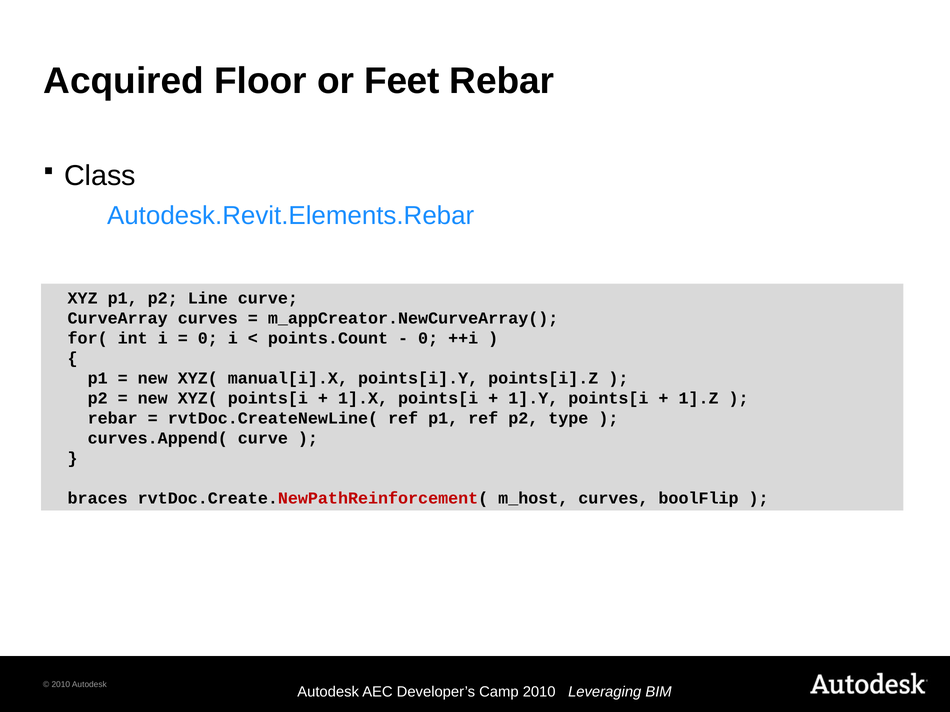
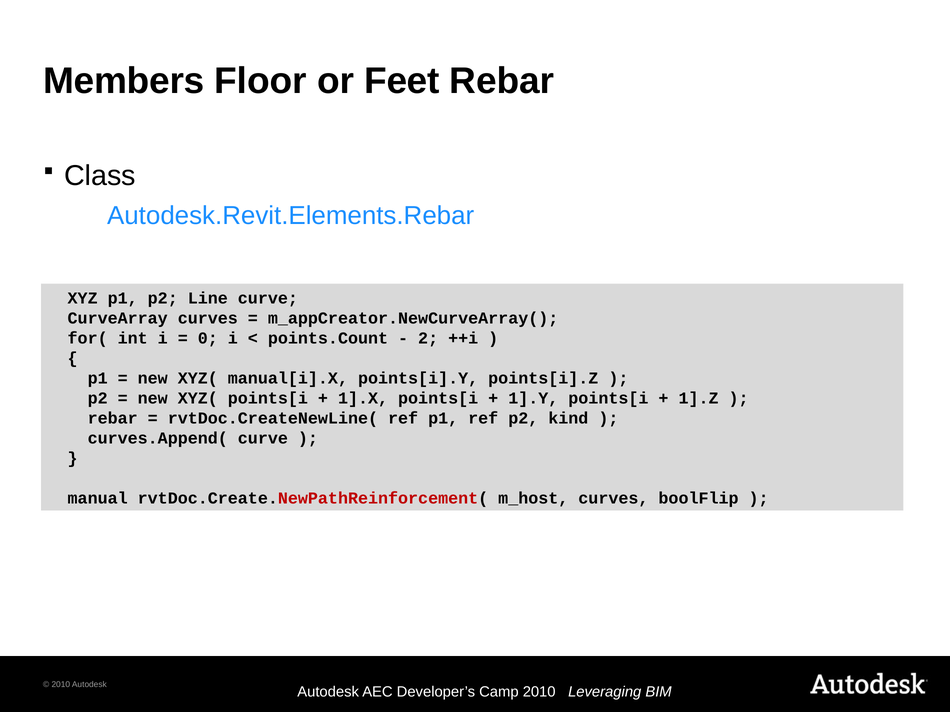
Acquired: Acquired -> Members (124, 81)
0: 0 -> 2 (428, 338)
type: type -> kind (568, 418)
braces: braces -> manual (98, 499)
